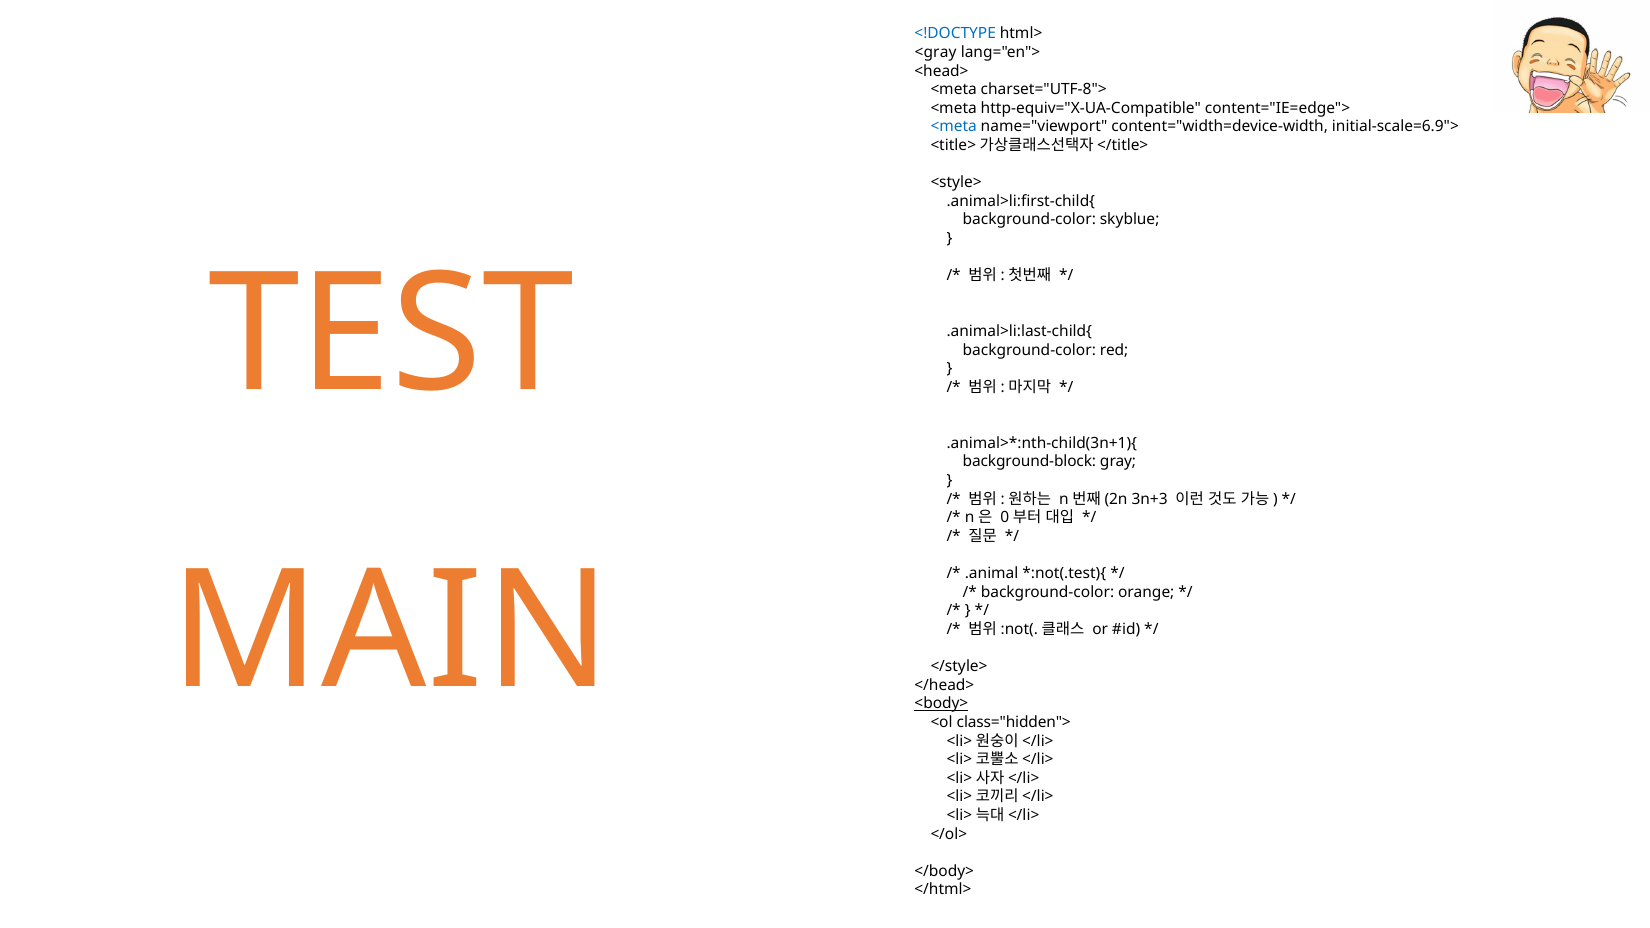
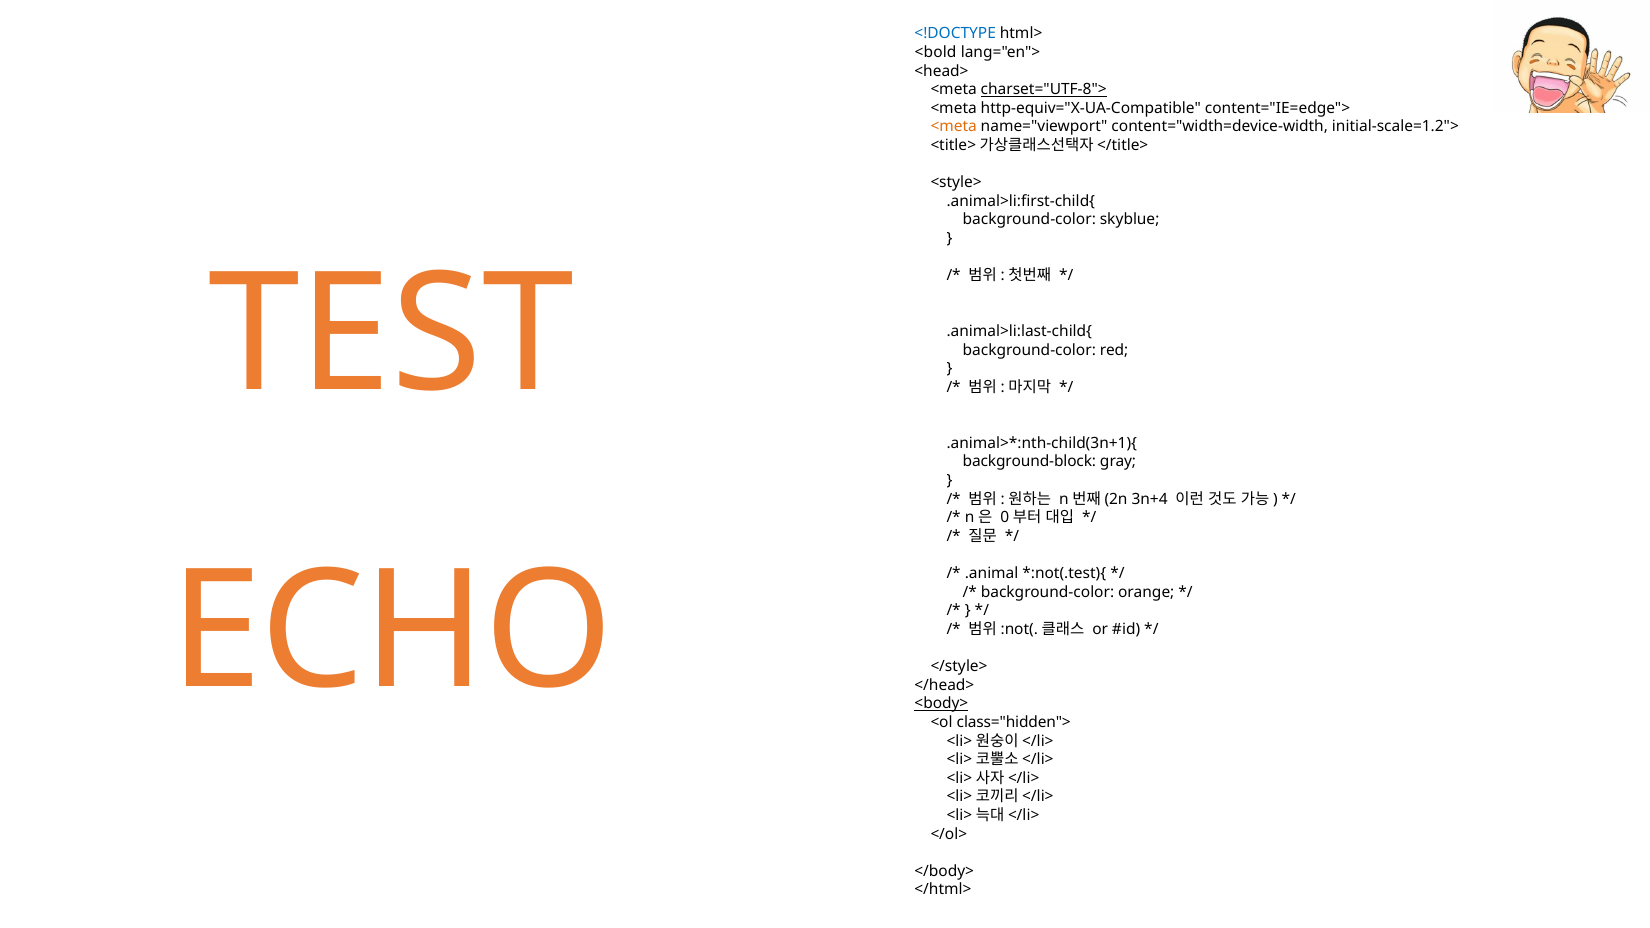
<gray: <gray -> <bold (936, 52)
charset="UTF-8"> underline: none -> present (1044, 90)
<meta colour: blue -> orange (954, 127)
initial-scale=6.9">: initial-scale=6.9"> -> initial-scale=1.2"> (1395, 127)
3n+3: 3n+3 -> 3n+4 (1150, 499)
MAIN: MAIN -> ECHO (392, 632)
